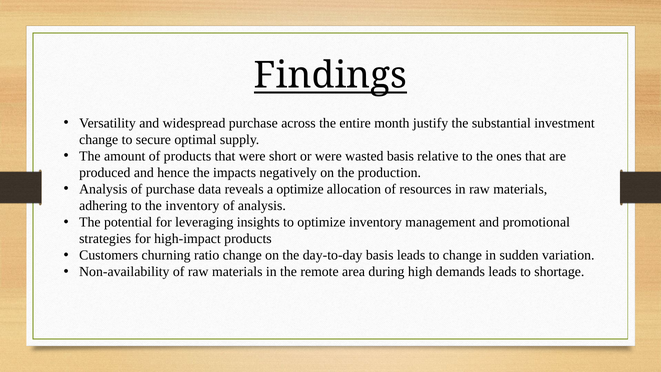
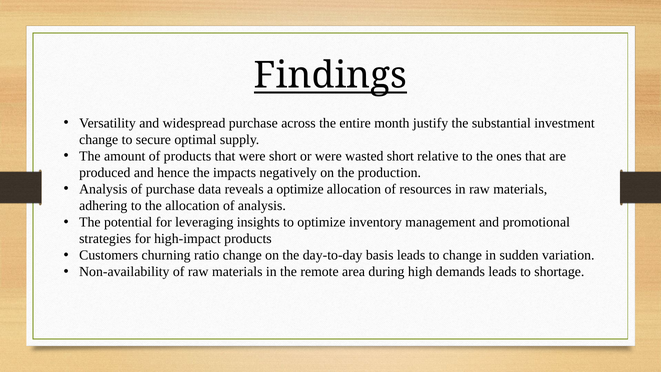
wasted basis: basis -> short (400, 156)
the inventory: inventory -> allocation (192, 206)
